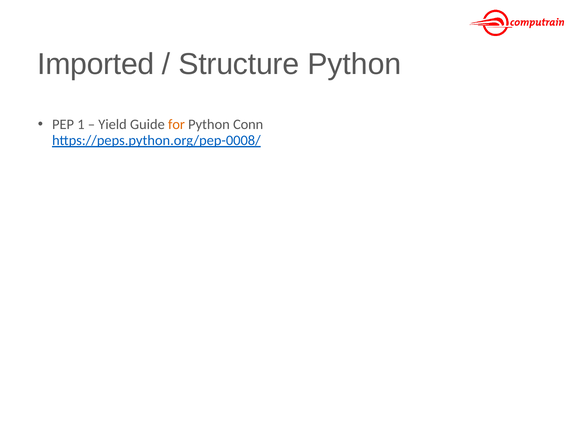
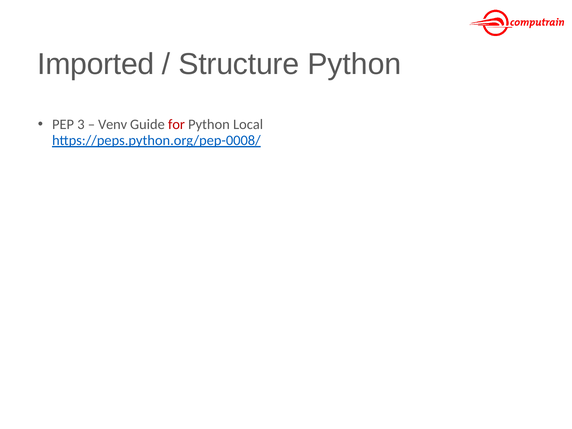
1: 1 -> 3 (81, 124)
Yield: Yield -> Venv (113, 124)
for colour: orange -> red (176, 124)
Conn: Conn -> Local (248, 124)
